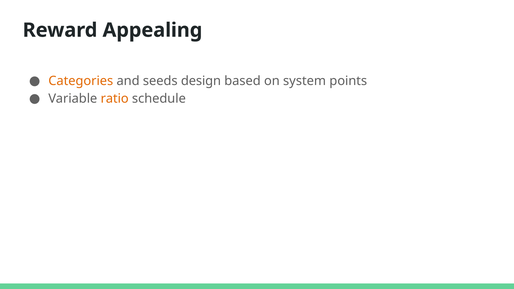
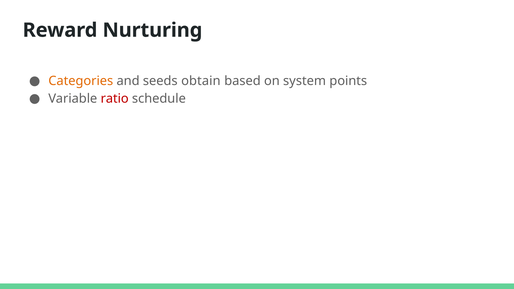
Appealing: Appealing -> Nurturing (152, 30)
design: design -> obtain (201, 81)
ratio colour: orange -> red (115, 99)
